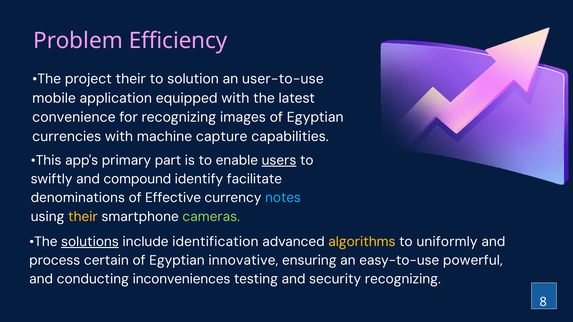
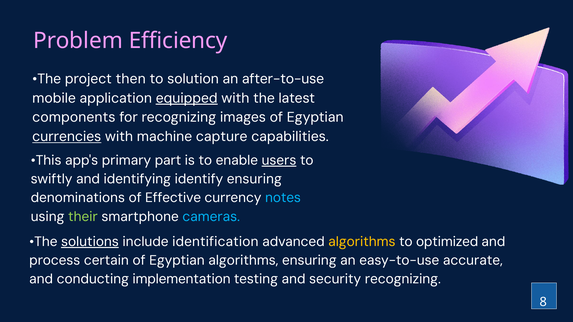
project their: their -> then (131, 79)
user-to-use: user-to-use -> after-to-use (283, 79)
equipped underline: none -> present (187, 98)
convenience: convenience -> components (74, 118)
currencies underline: none -> present (67, 137)
compound: compound -> identifying (137, 179)
identify facilitate: facilitate -> ensuring (254, 179)
their colour: yellow -> light green (83, 217)
cameras colour: light green -> light blue (211, 217)
uniformly: uniformly -> optimized (447, 242)
Egyptian innovative: innovative -> algorithms (243, 261)
powerful: powerful -> accurate (473, 261)
inconveniences: inconveniences -> implementation (181, 279)
